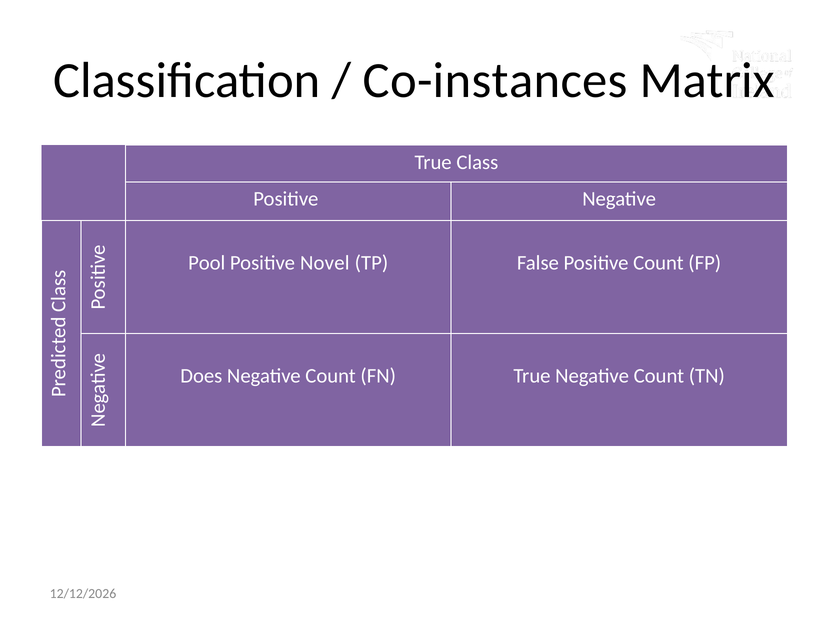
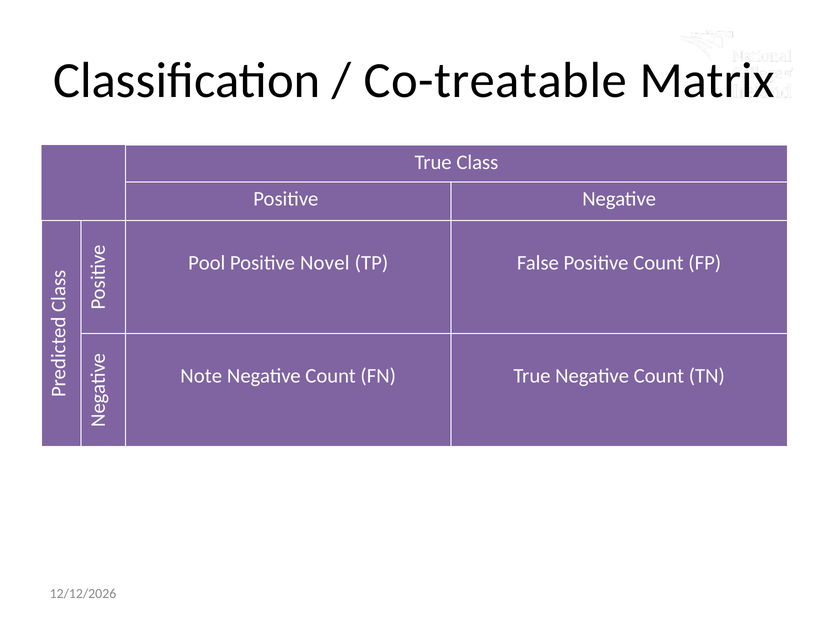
Co-instances: Co-instances -> Co-treatable (495, 80)
Does: Does -> Note (201, 376)
